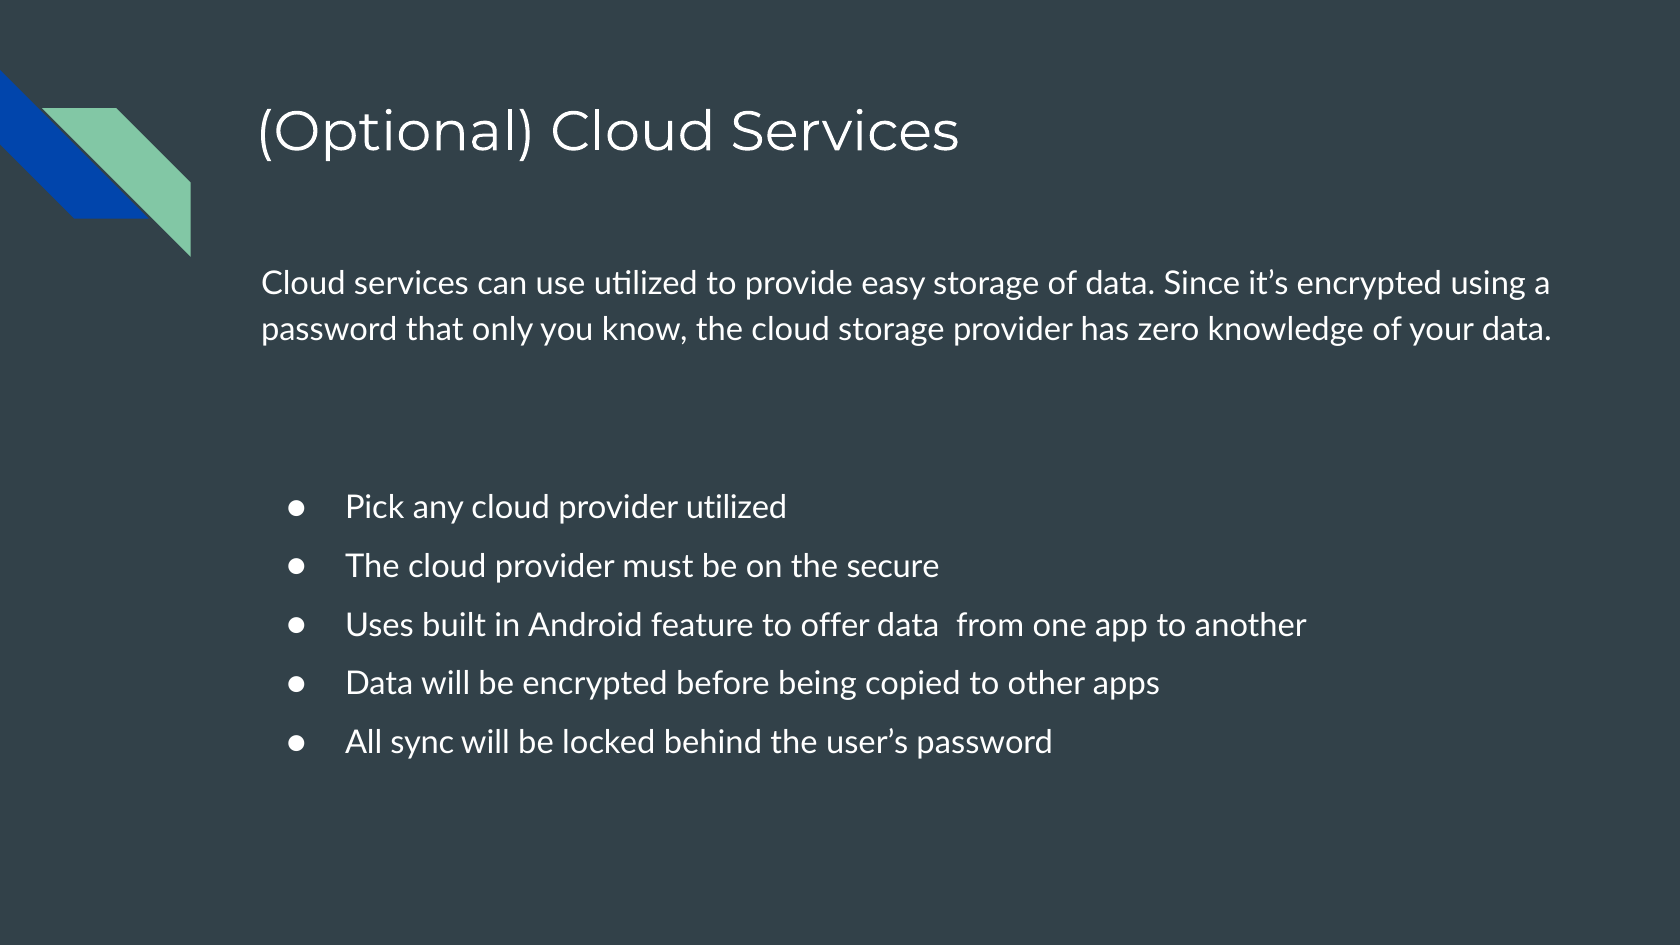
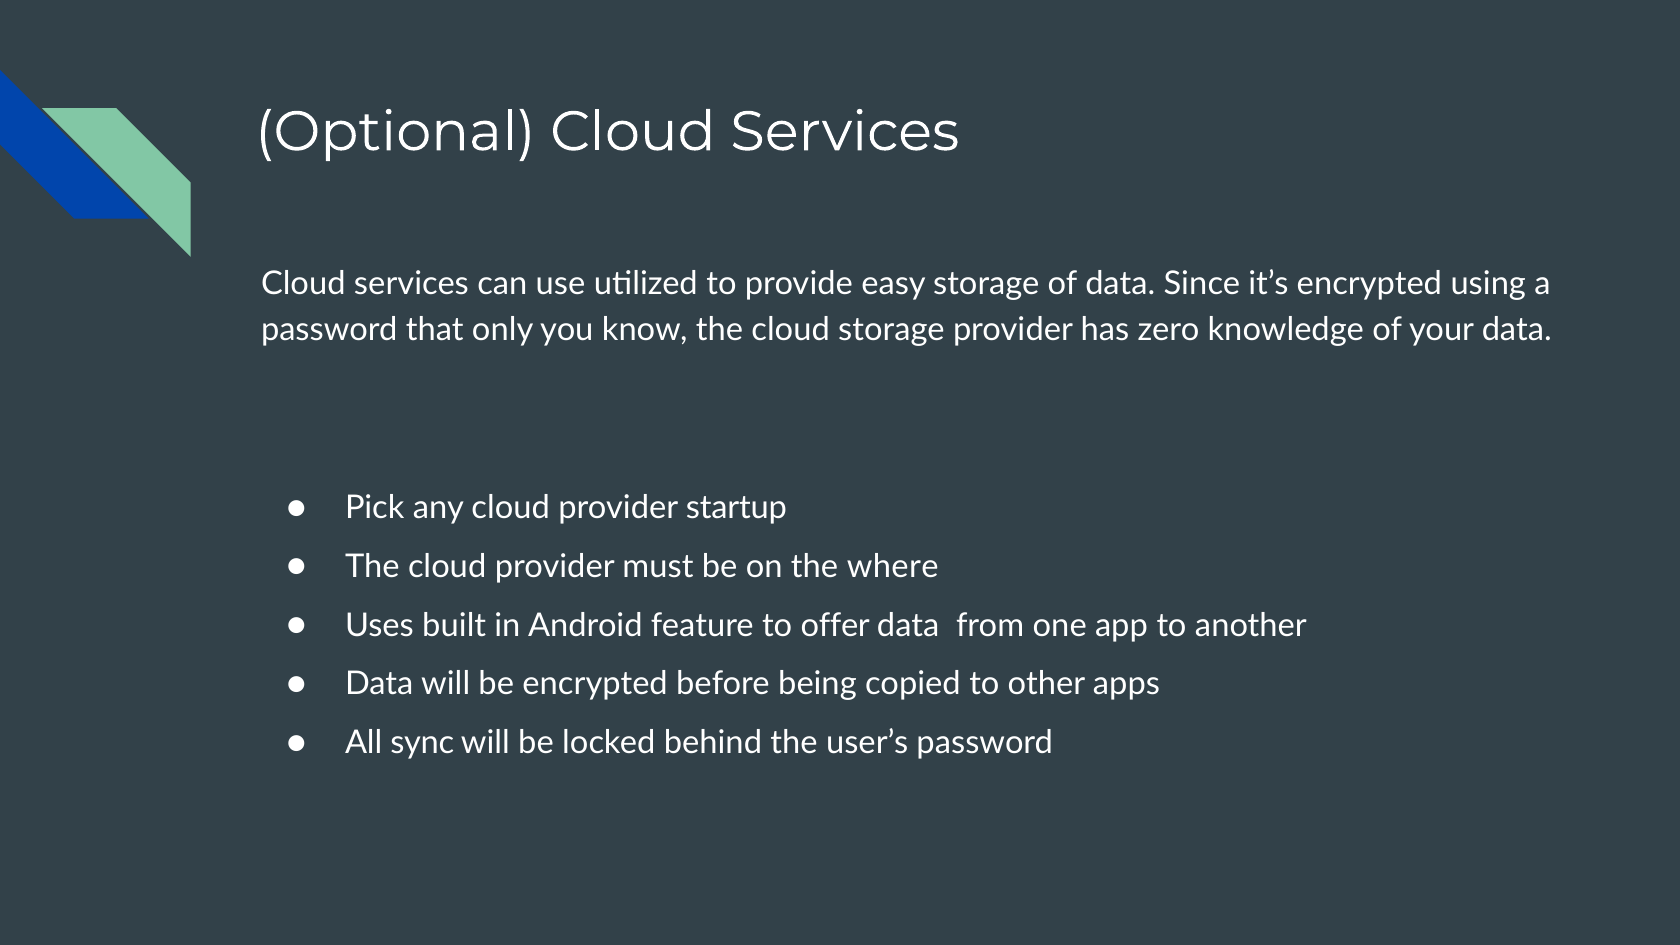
provider utilized: utilized -> startup (736, 508)
secure: secure -> where (893, 567)
